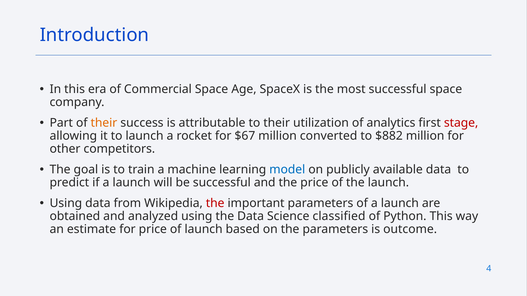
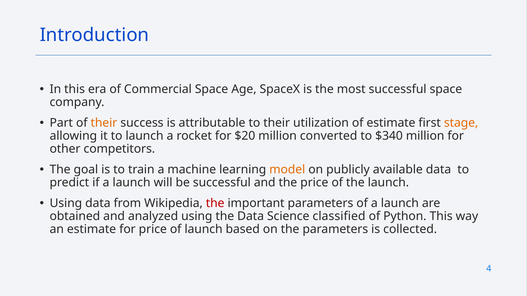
of analytics: analytics -> estimate (391, 123)
stage colour: red -> orange (461, 123)
$67: $67 -> $20 (245, 136)
$882: $882 -> $340 (389, 136)
model colour: blue -> orange (287, 170)
outcome: outcome -> collected (410, 230)
